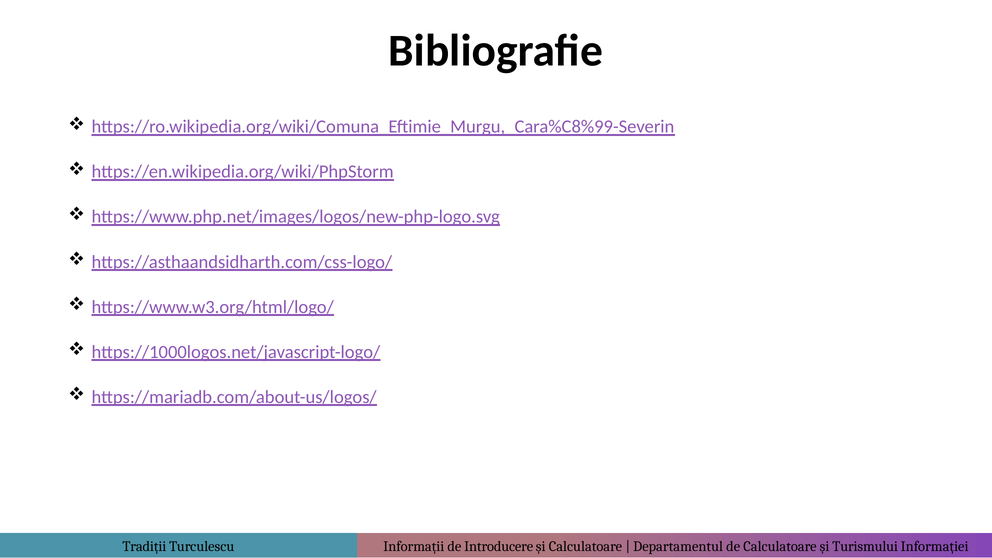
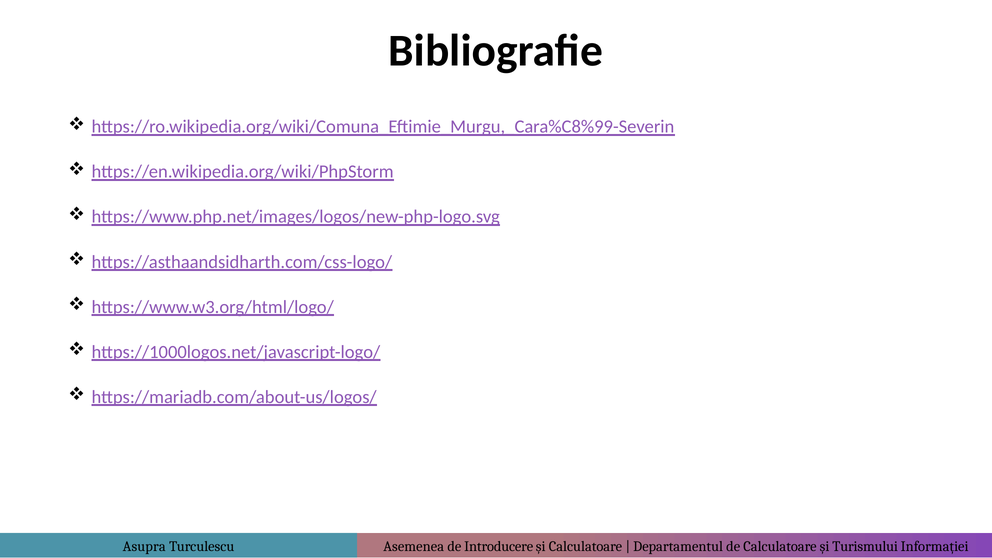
Tradiții: Tradiții -> Asupra (144, 546)
Informații: Informații -> Asemenea (414, 546)
